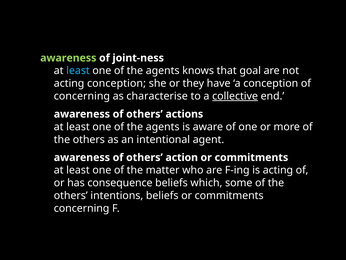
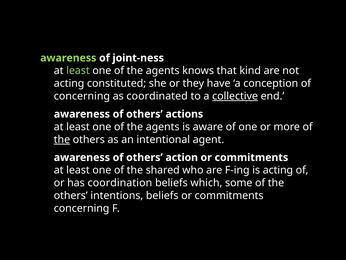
least colour: light blue -> light green (78, 71)
goal: goal -> kind (250, 71)
acting conception: conception -> constituted (117, 83)
characterise: characterise -> coordinated (157, 96)
the underline: none -> present (62, 139)
matter: matter -> shared (163, 170)
consequence: consequence -> coordination (120, 183)
